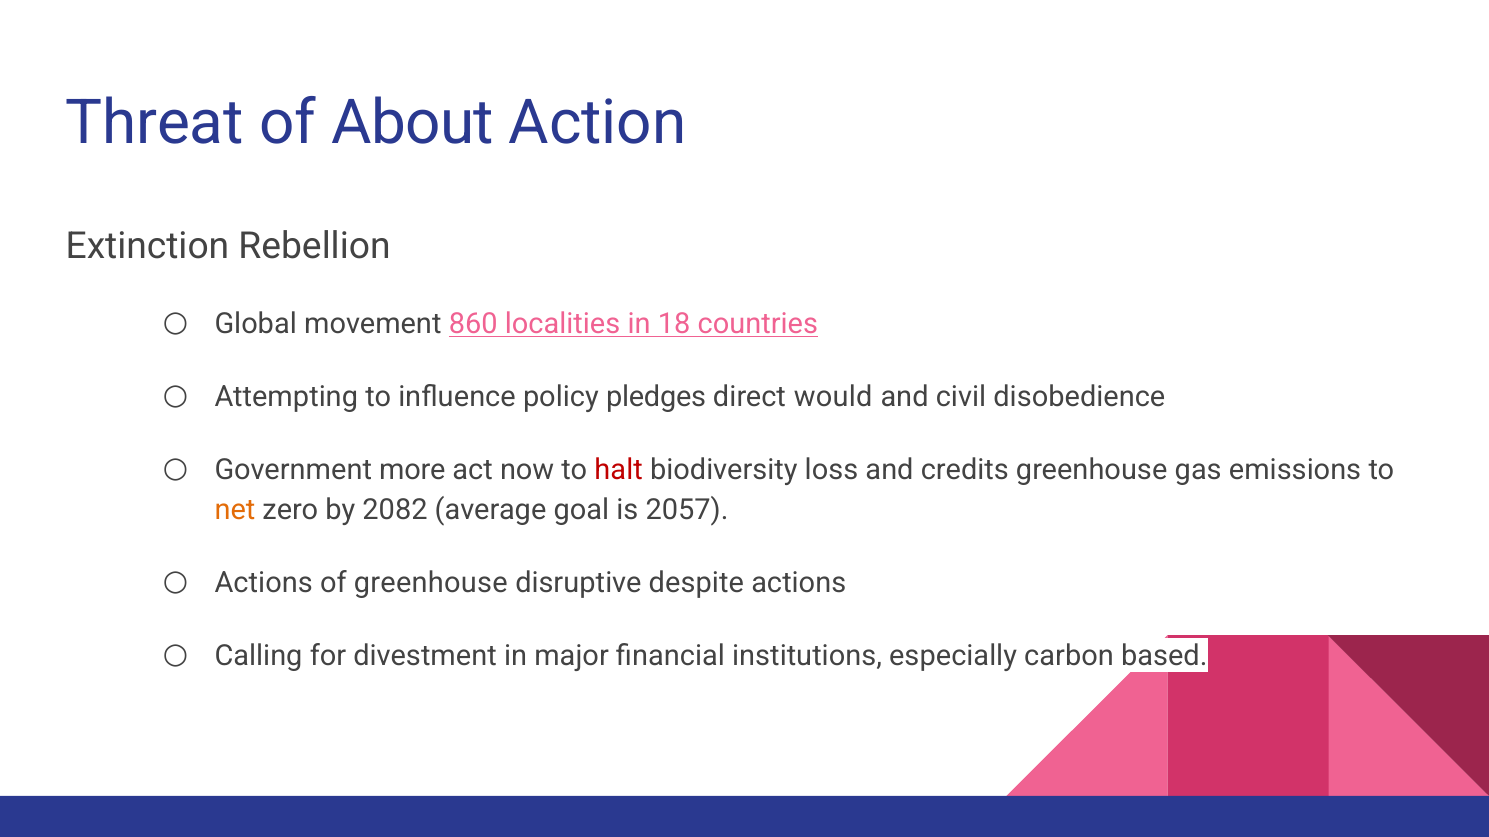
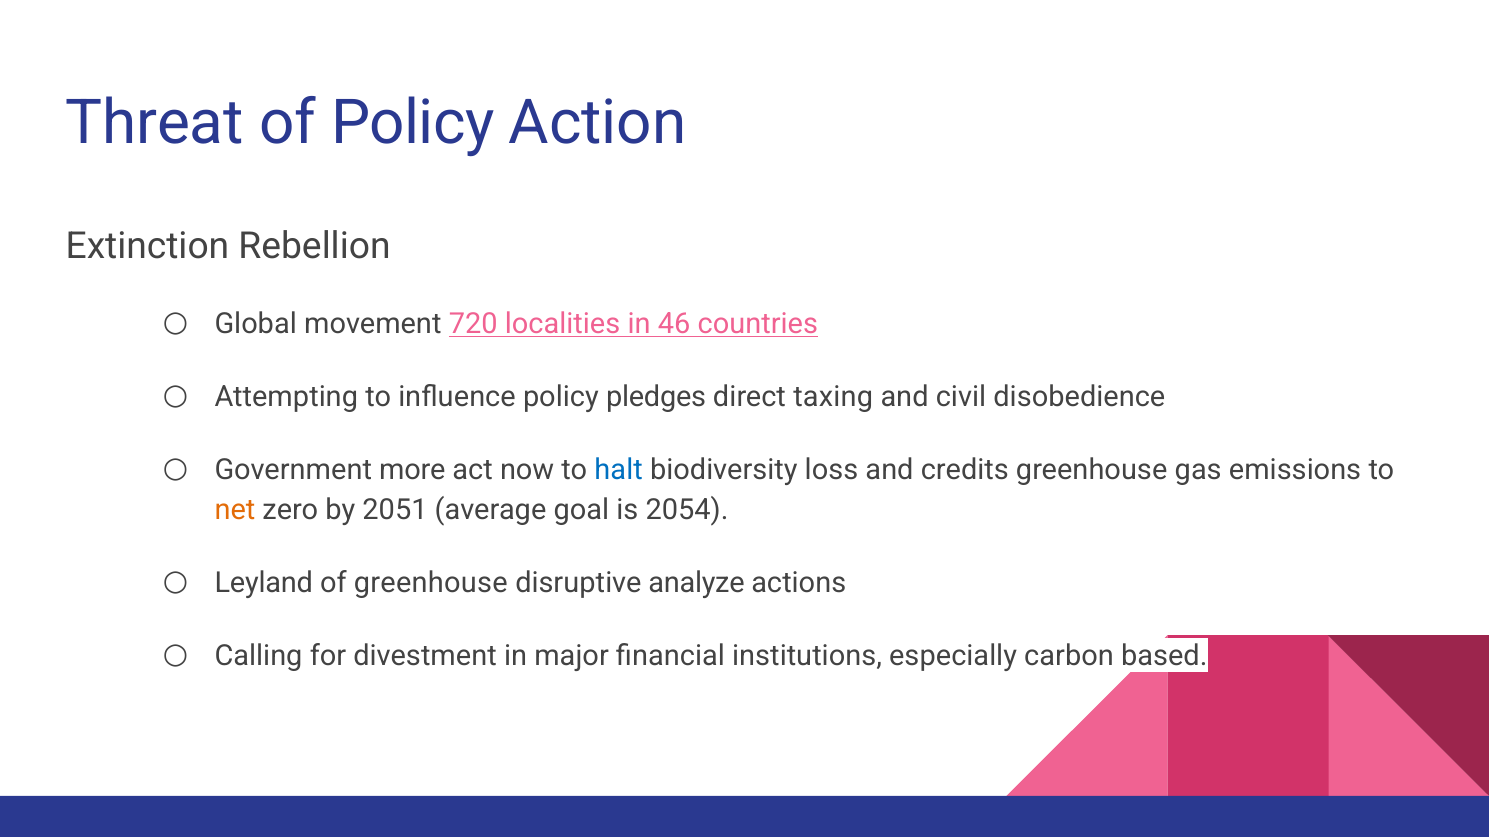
of About: About -> Policy (413, 123)
860: 860 -> 720 (473, 324)
18: 18 -> 46 (674, 324)
would: would -> taxing (833, 397)
halt colour: red -> blue (619, 470)
2082: 2082 -> 2051 (395, 510)
2057: 2057 -> 2054 (687, 510)
Actions: Actions -> Leyland (264, 583)
despite: despite -> analyze (697, 583)
